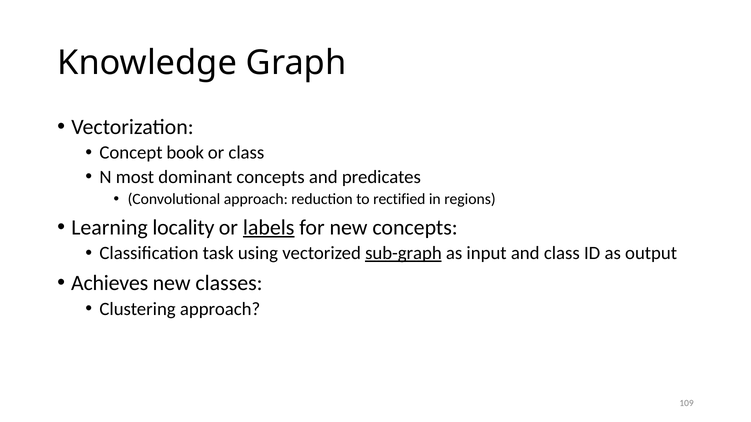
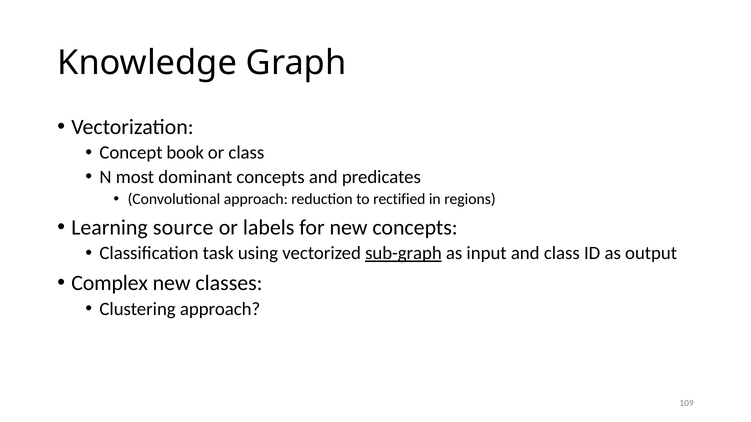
locality: locality -> source (183, 228)
labels underline: present -> none (269, 228)
Achieves: Achieves -> Complex (110, 283)
